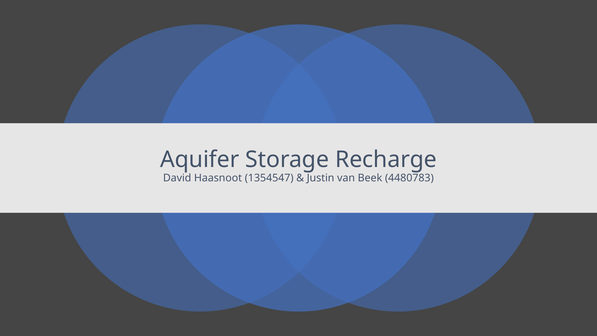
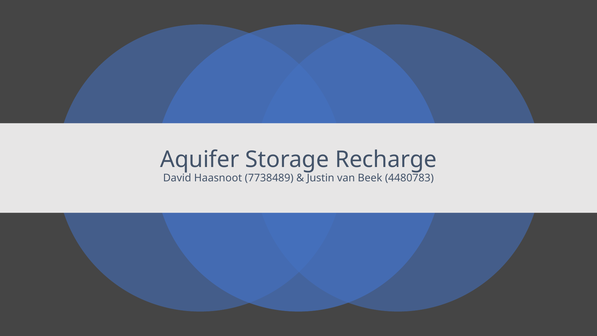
1354547: 1354547 -> 7738489 (269, 178)
